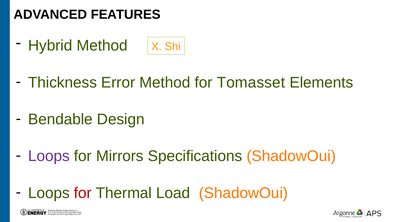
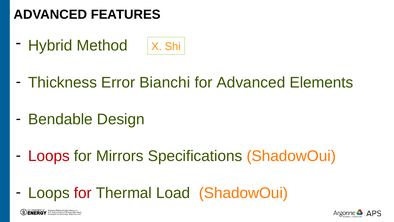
Error Method: Method -> Bianchi (165, 82)
for Tomasset: Tomasset -> Advanced (251, 82)
Loops colour: purple -> red (49, 156)
